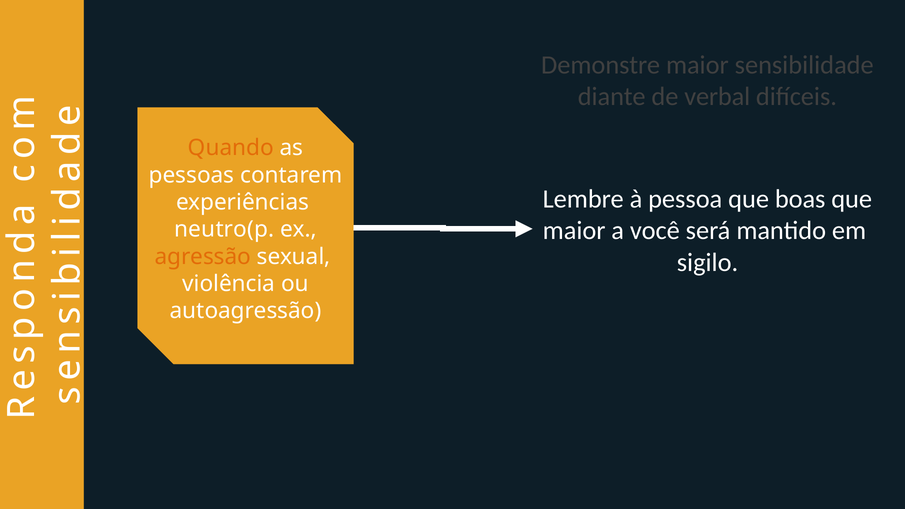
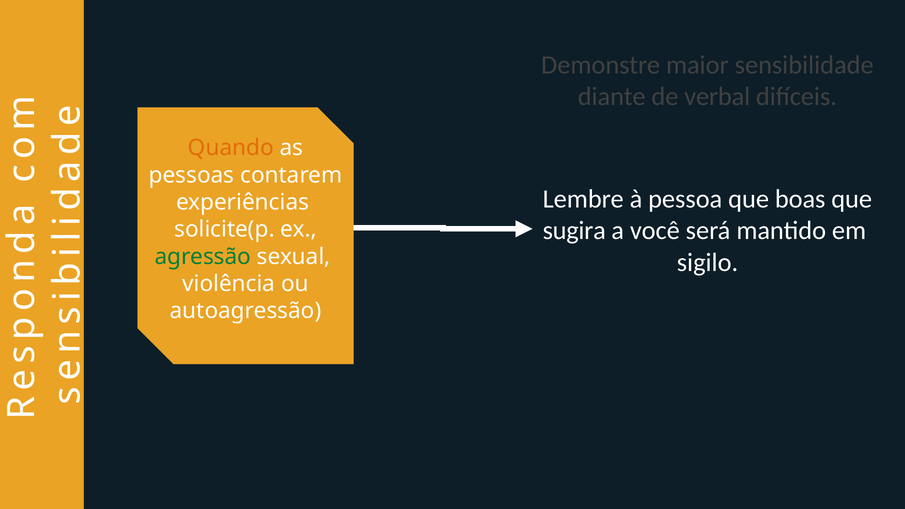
maior: maior -> sugira (574, 231)
neutro(p: neutro(p -> solicite(p (224, 229)
agressão colour: orange -> green (203, 257)
